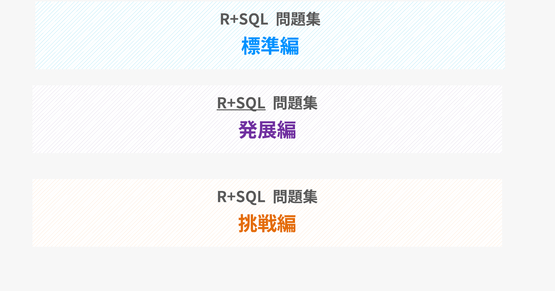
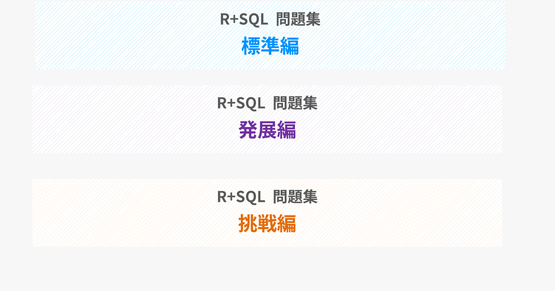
R+SQL underline: present -> none (241, 104)
